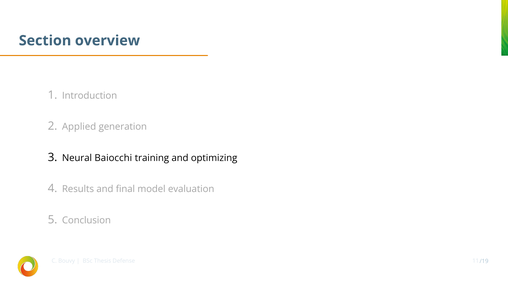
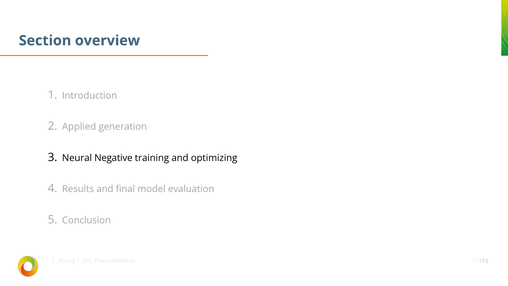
Baiocchi: Baiocchi -> Negative (113, 158)
